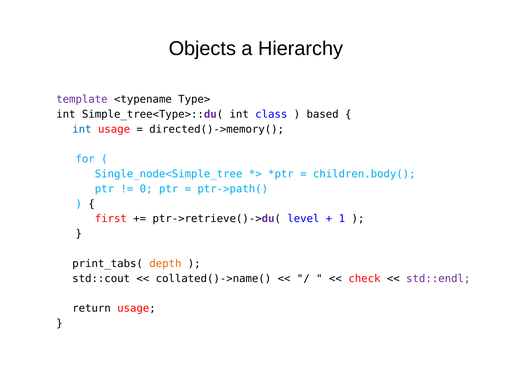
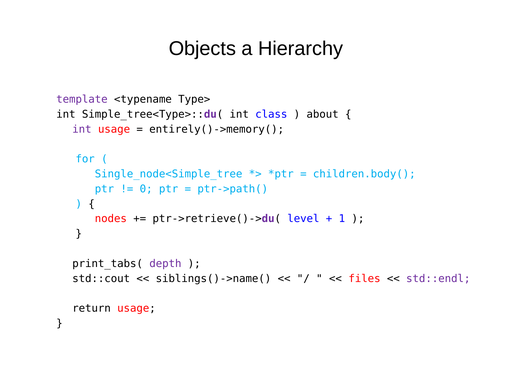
based: based -> about (323, 114)
int colour: blue -> purple (82, 129)
directed()->memory(: directed()->memory( -> entirely()->memory( (217, 129)
first: first -> nodes (111, 219)
depth colour: orange -> purple (165, 264)
collated()->name(: collated()->name( -> siblings()->name( (213, 279)
check: check -> files (365, 279)
